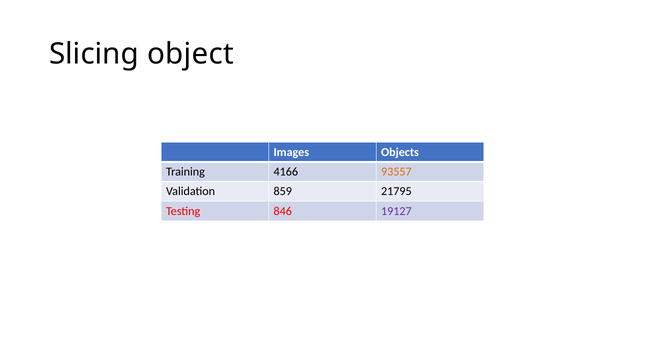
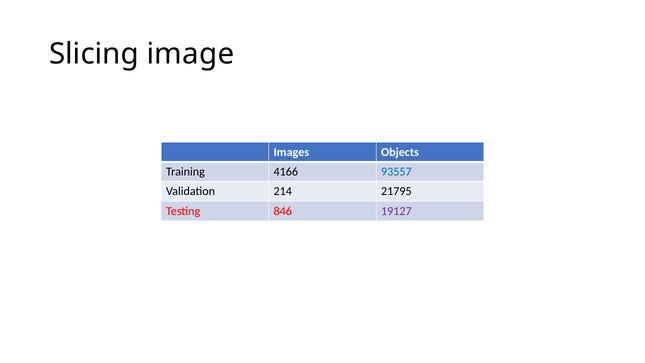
object: object -> image (190, 54)
93557 colour: orange -> blue (396, 172)
859: 859 -> 214 (283, 191)
